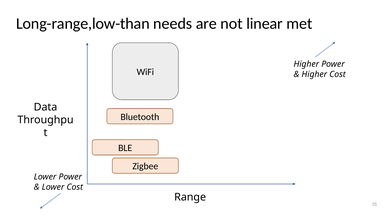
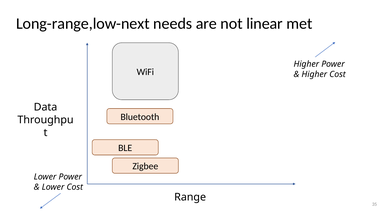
Long-range,low-than: Long-range,low-than -> Long-range,low-next (83, 24)
